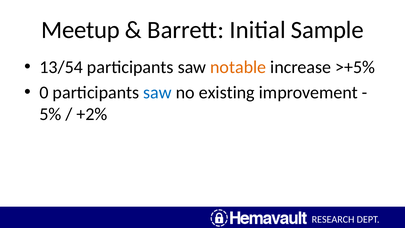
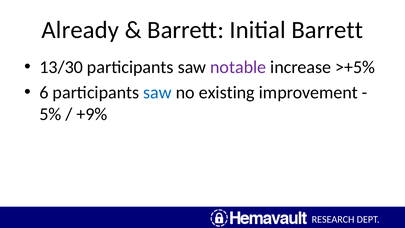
Meetup: Meetup -> Already (80, 30)
Initial Sample: Sample -> Barrett (327, 30)
13/54: 13/54 -> 13/30 (61, 67)
notable colour: orange -> purple (238, 67)
0: 0 -> 6 (44, 92)
+2%: +2% -> +9% (92, 114)
